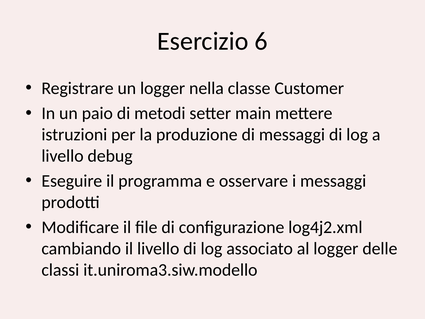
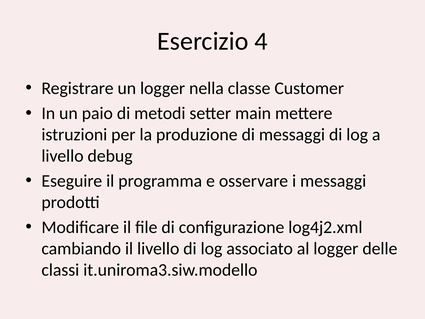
6: 6 -> 4 (261, 41)
